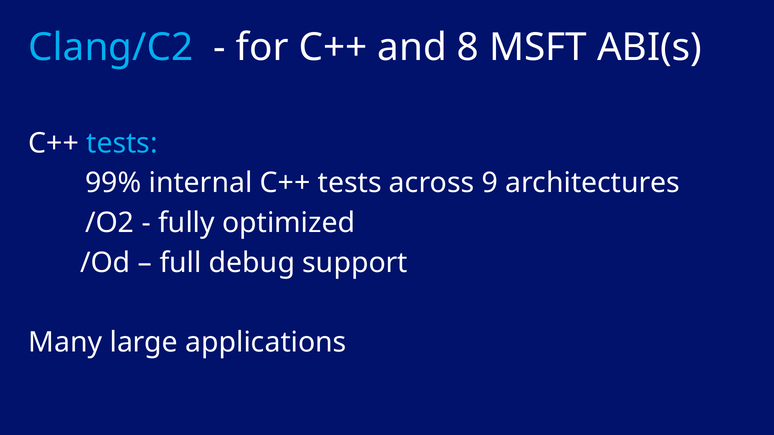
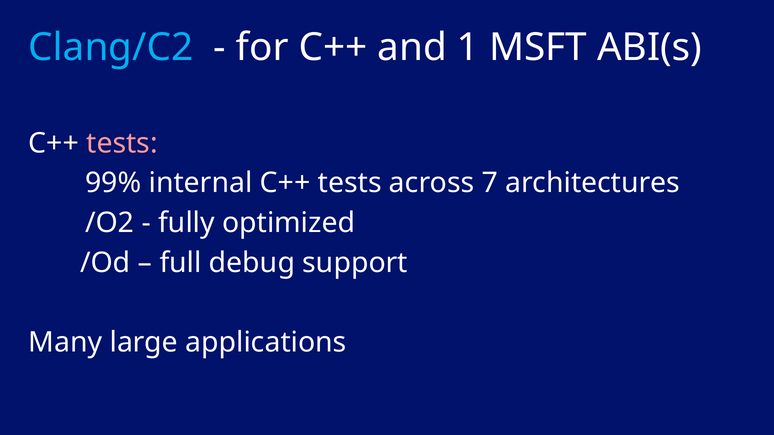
8: 8 -> 1 (468, 47)
tests colour: light blue -> pink (122, 143)
9: 9 -> 7 (490, 183)
